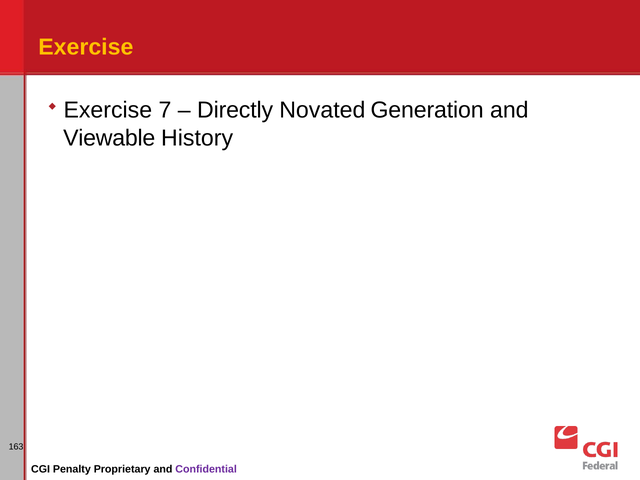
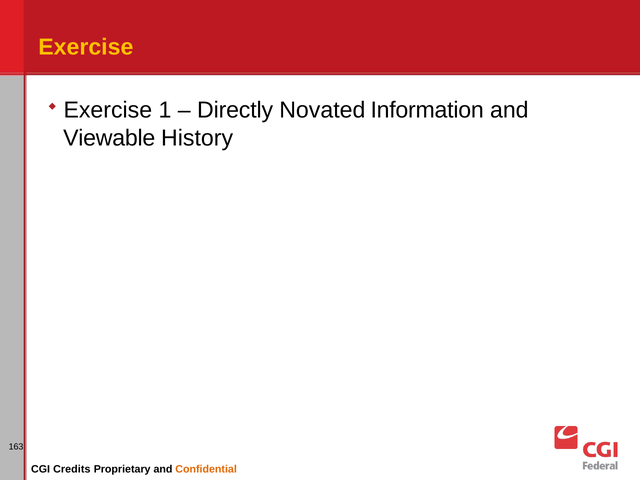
7: 7 -> 1 (165, 110)
Generation: Generation -> Information (427, 110)
Penalty: Penalty -> Credits (72, 469)
Confidential colour: purple -> orange (206, 469)
